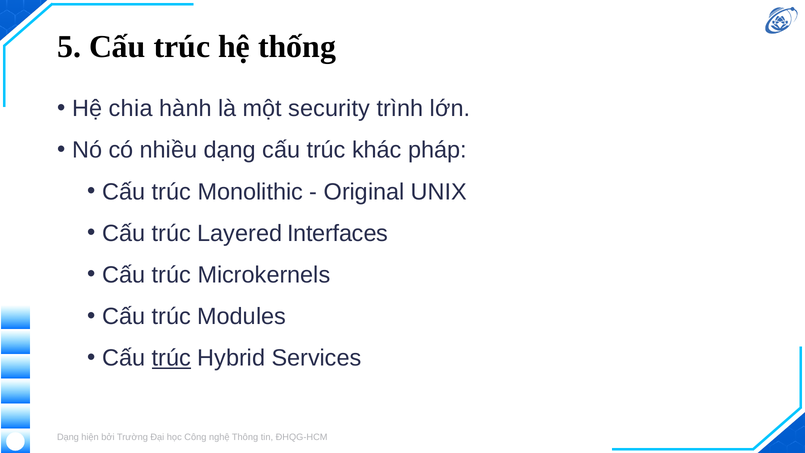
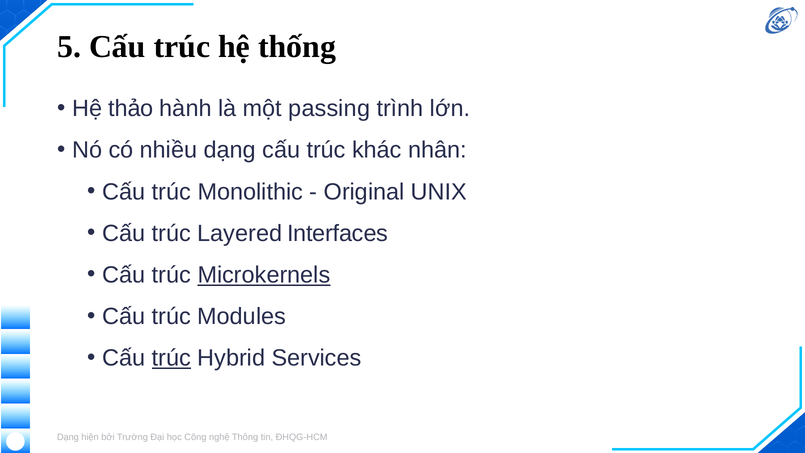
chia: chia -> thảo (131, 109)
security: security -> passing (329, 109)
pháp: pháp -> nhân (437, 150)
Microkernels underline: none -> present (264, 275)
